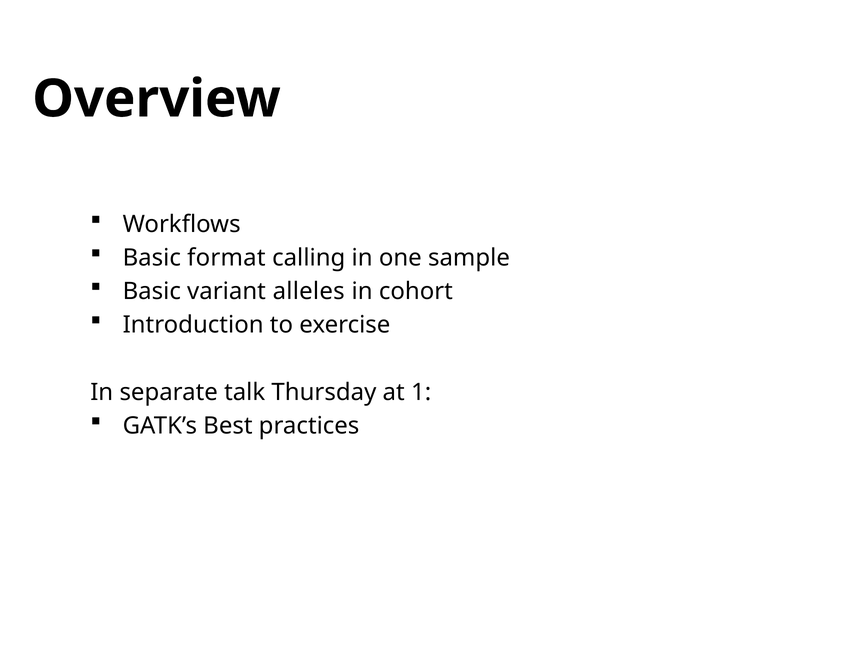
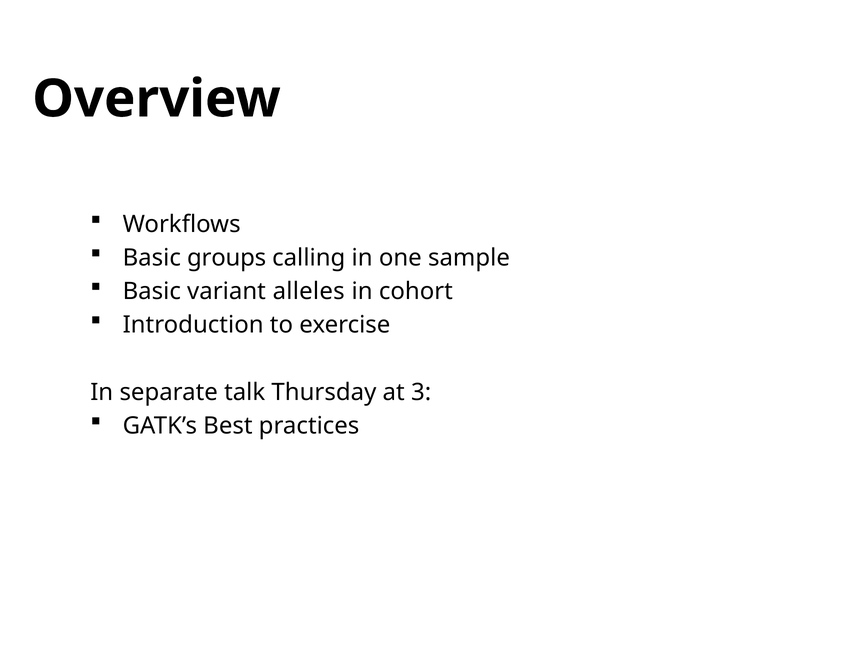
format: format -> groups (227, 258)
1: 1 -> 3 (421, 392)
